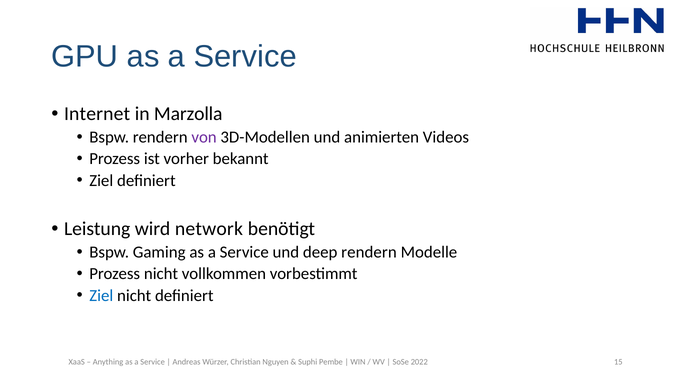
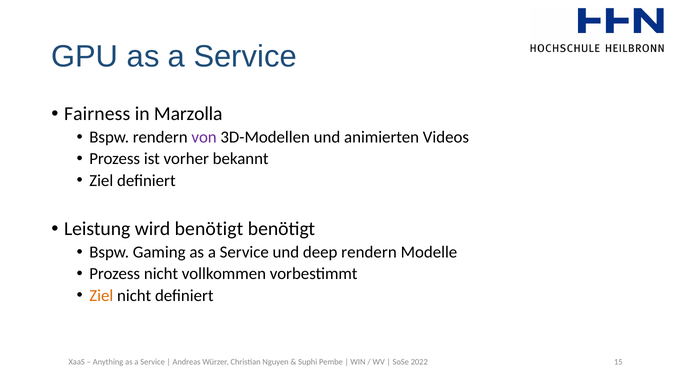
Internet: Internet -> Fairness (97, 114)
wird network: network -> benötigt (209, 229)
Ziel colour: blue -> orange (101, 296)
